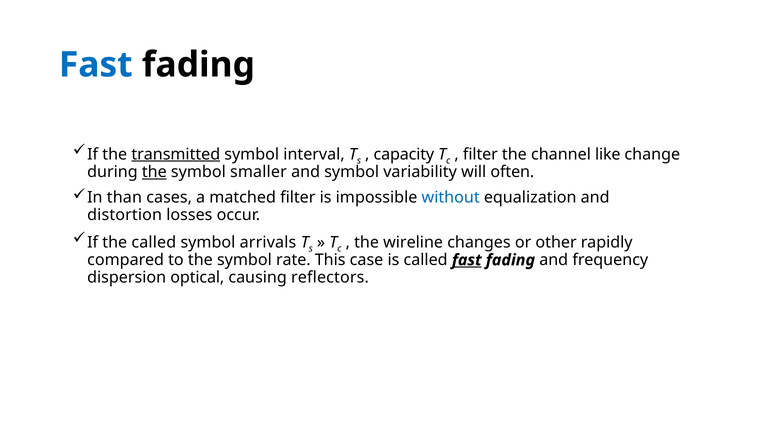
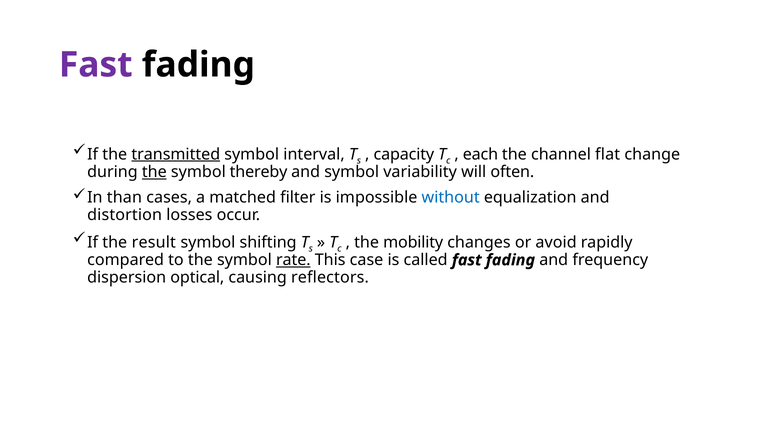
Fast colour: blue -> purple (96, 65)
filter: filter -> each (480, 154)
like: like -> flat (608, 154)
smaller: smaller -> thereby (259, 172)
the called: called -> result (154, 242)
arrivals: arrivals -> shifting (268, 242)
wireline: wireline -> mobility (413, 242)
other: other -> avoid (556, 242)
rate underline: none -> present (293, 260)
fast underline: present -> none (467, 260)
